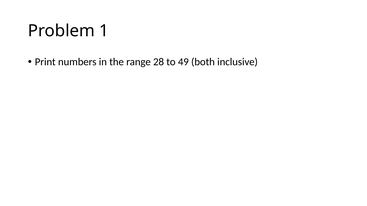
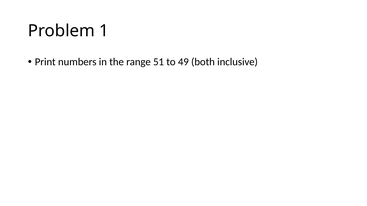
28: 28 -> 51 (159, 62)
